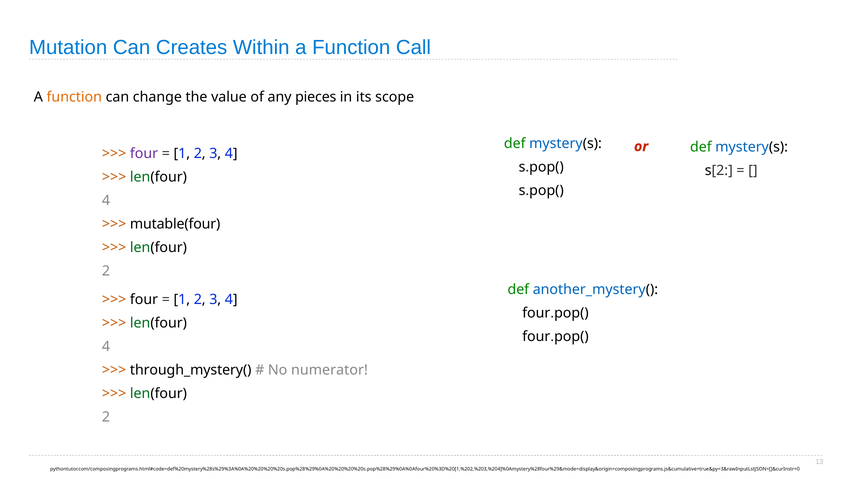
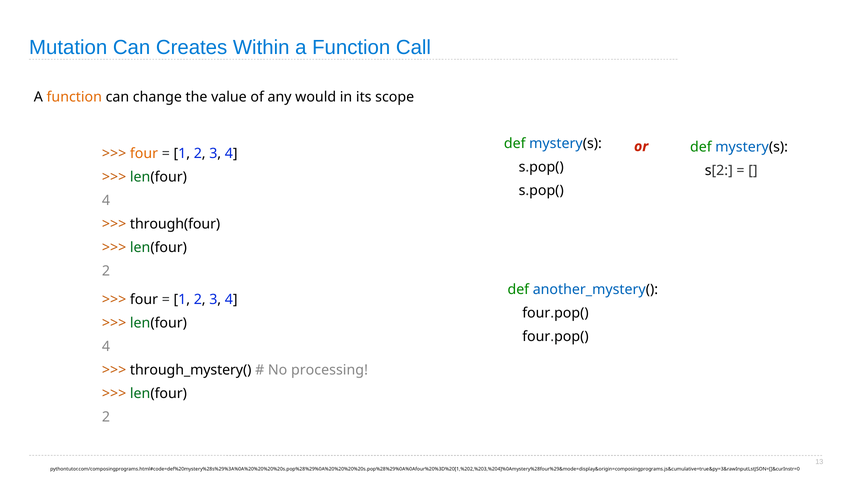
pieces: pieces -> would (316, 97)
four colour: purple -> orange (144, 154)
mutable(four: mutable(four -> through(four (175, 224)
numerator: numerator -> processing (329, 370)
